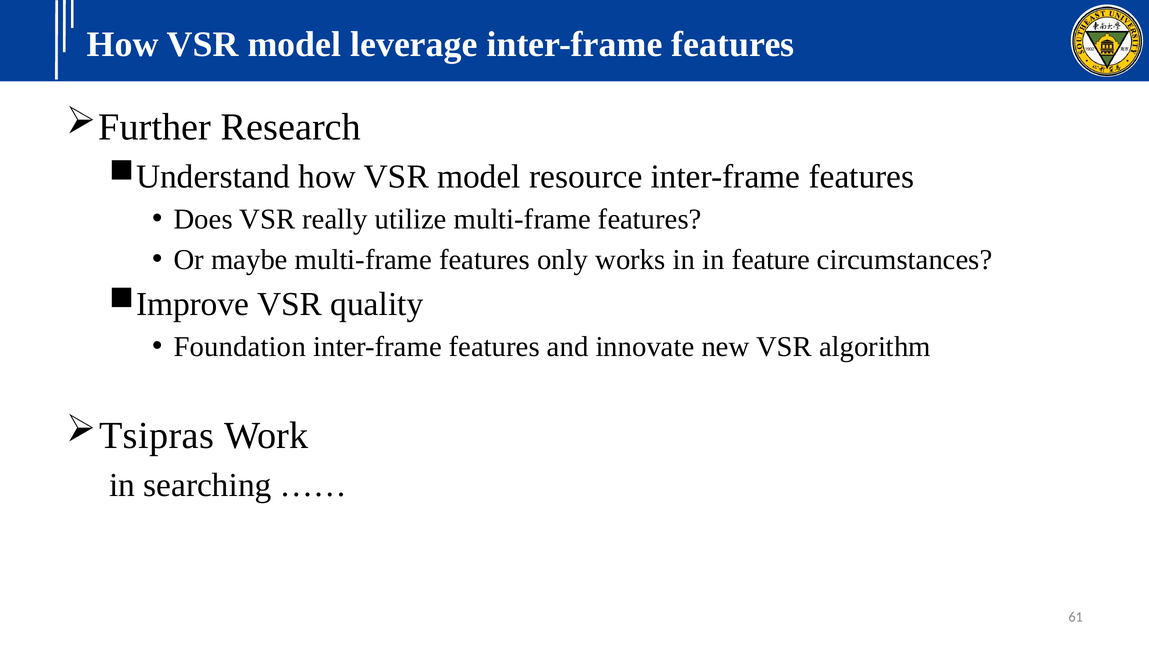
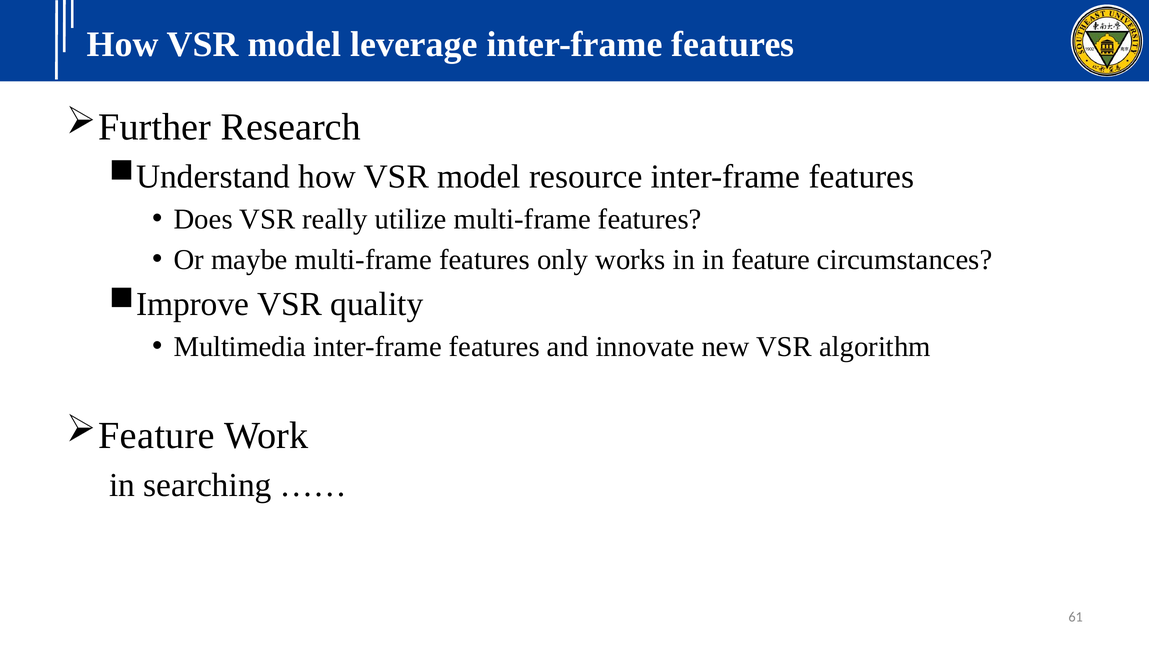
Foundation: Foundation -> Multimedia (240, 347)
Tsipras: Tsipras -> Feature (157, 436)
